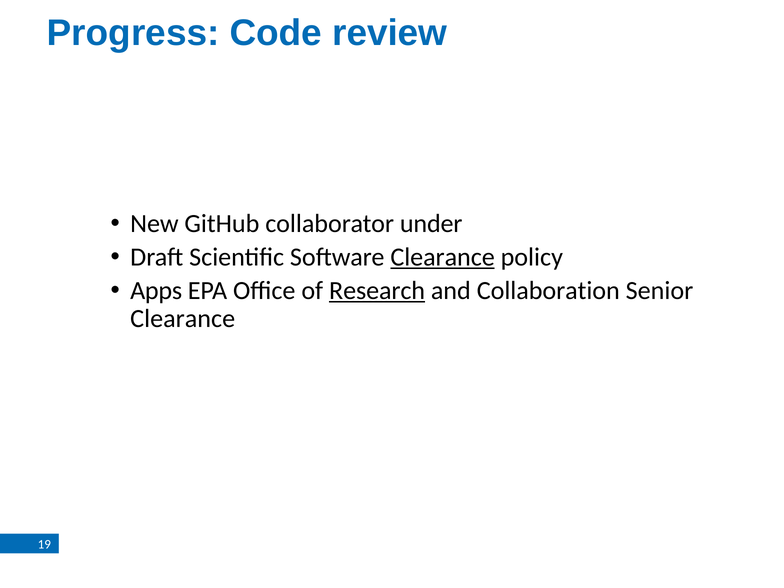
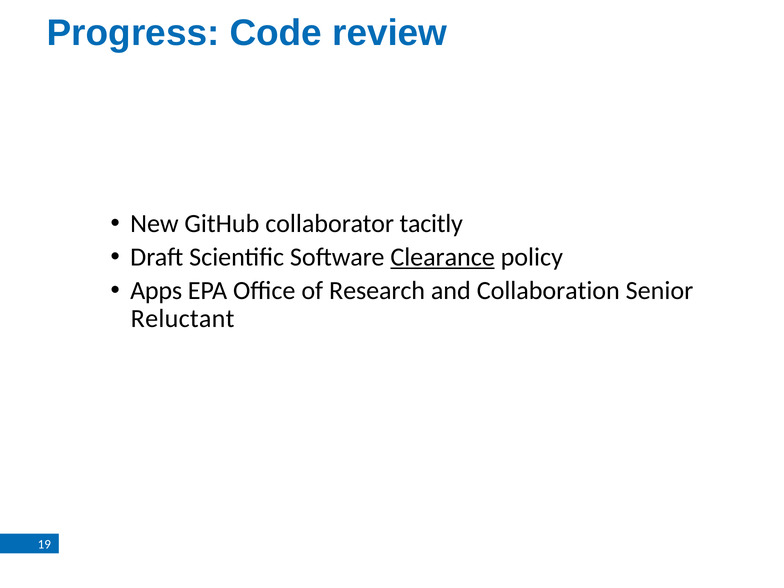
under: under -> tacitly (431, 224)
Research underline: present -> none (377, 291)
Clearance: Clearance -> Reluctant (183, 319)
